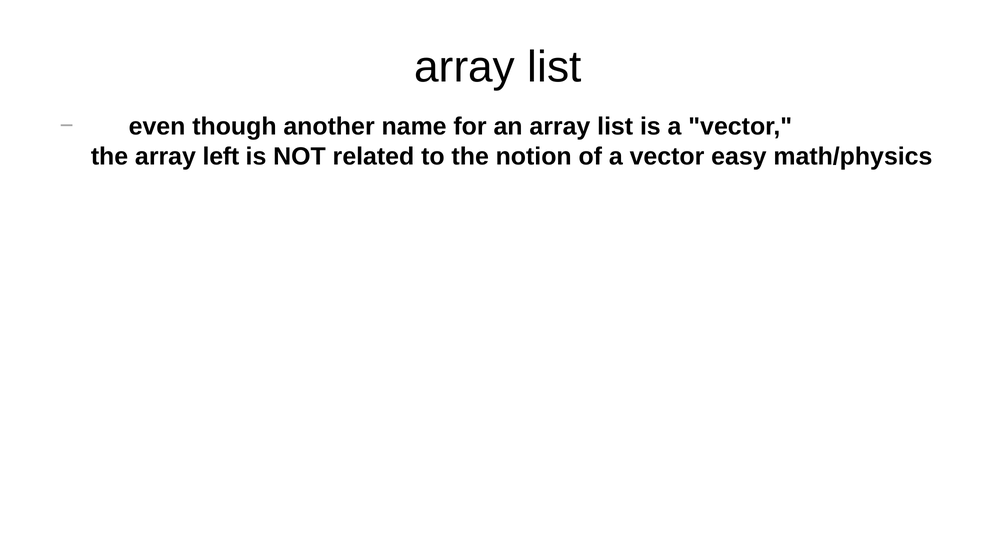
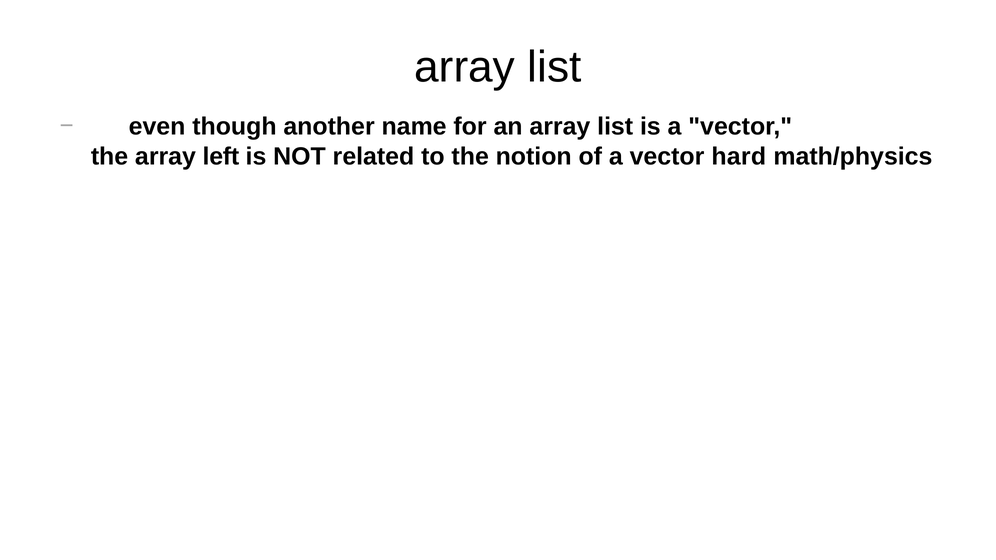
easy: easy -> hard (739, 156)
